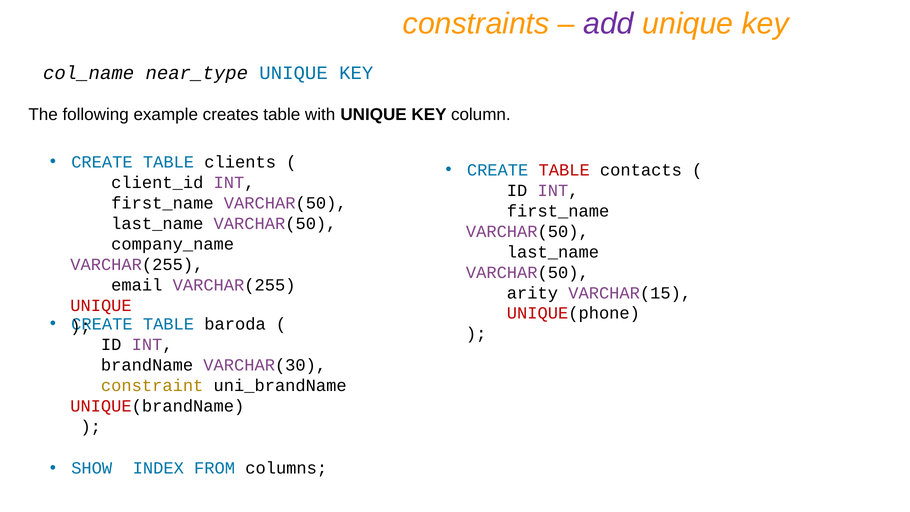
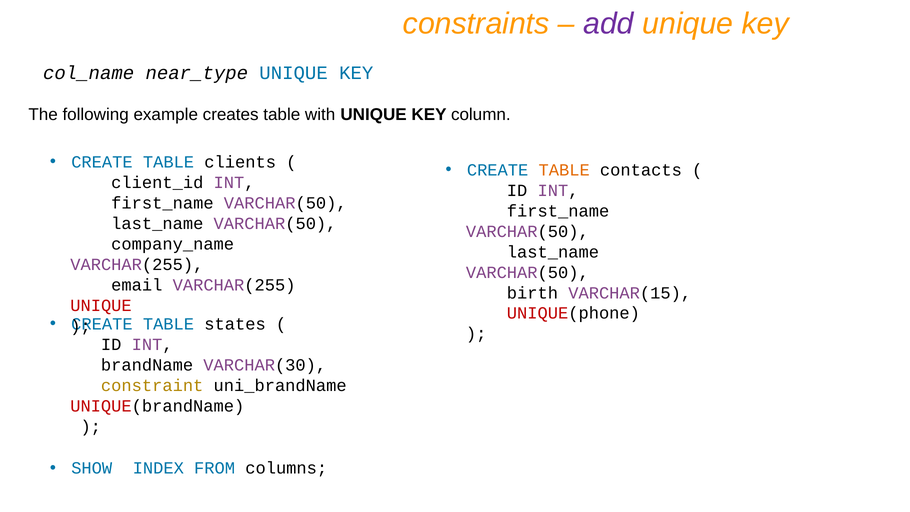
TABLE colour: red -> orange (564, 170)
arity: arity -> birth (532, 293)
baroda: baroda -> states (235, 324)
